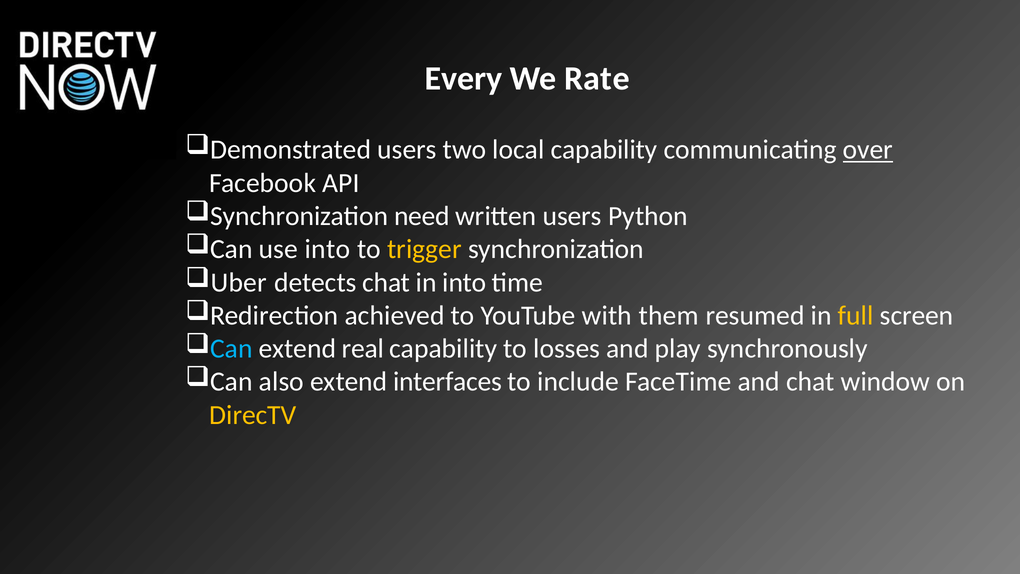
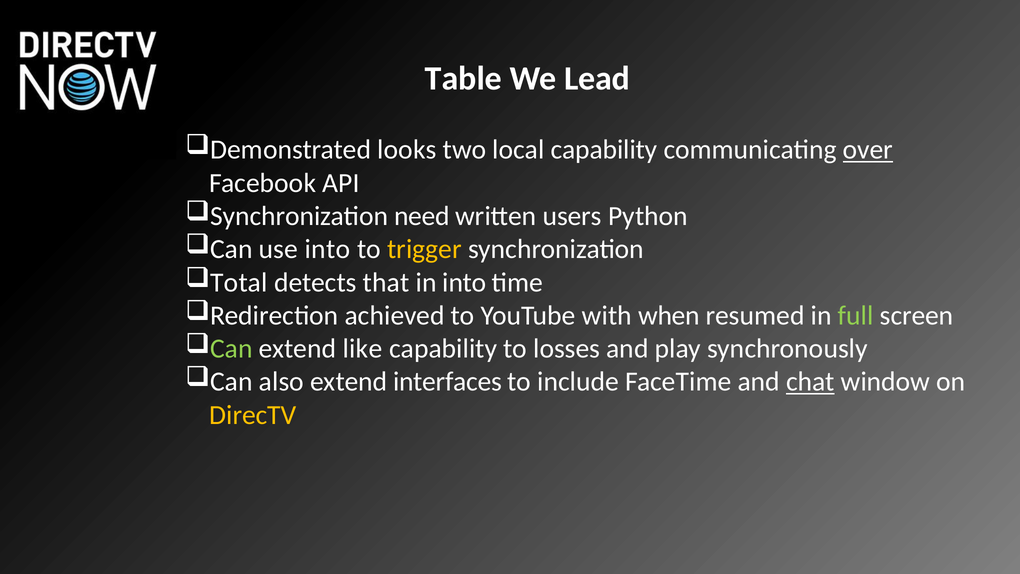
Every: Every -> Table (463, 78)
Rate: Rate -> Lead (597, 78)
Demonstrated users: users -> looks (407, 150)
Uber: Uber -> Total (239, 282)
detects chat: chat -> that (386, 282)
them: them -> when (669, 315)
full colour: yellow -> light green (856, 315)
Can colour: light blue -> light green (231, 349)
real: real -> like (363, 349)
chat underline: none -> present (810, 382)
